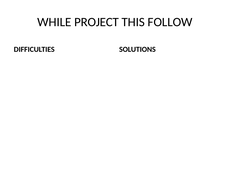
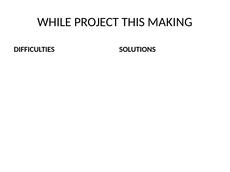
FOLLOW: FOLLOW -> MAKING (170, 22)
